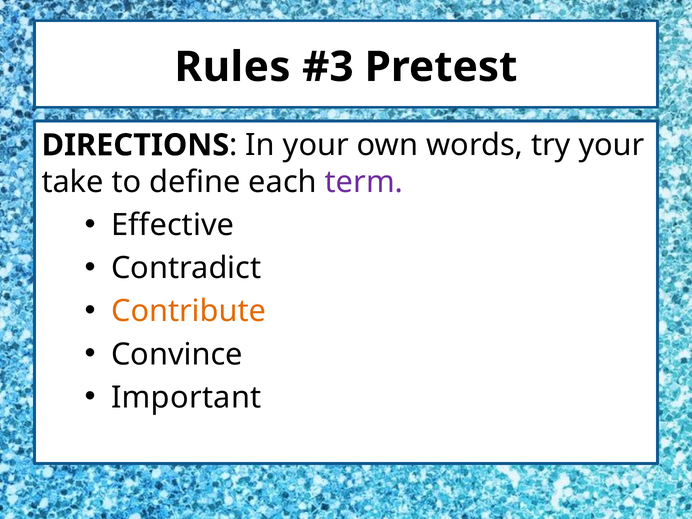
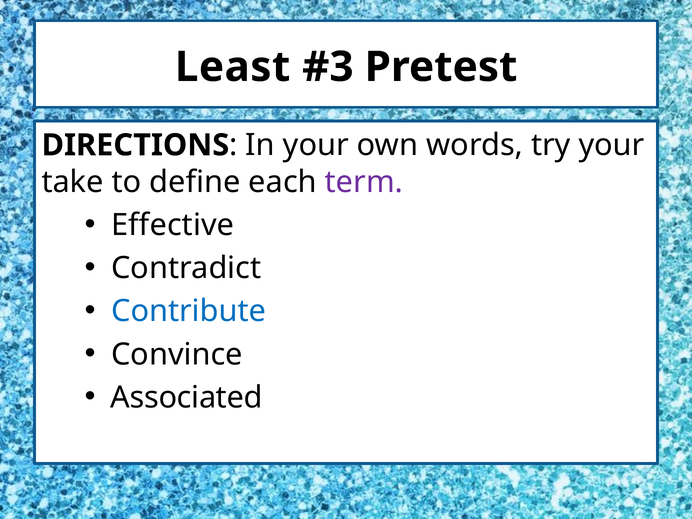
Rules: Rules -> Least (233, 67)
Contribute colour: orange -> blue (189, 311)
Important: Important -> Associated (187, 397)
